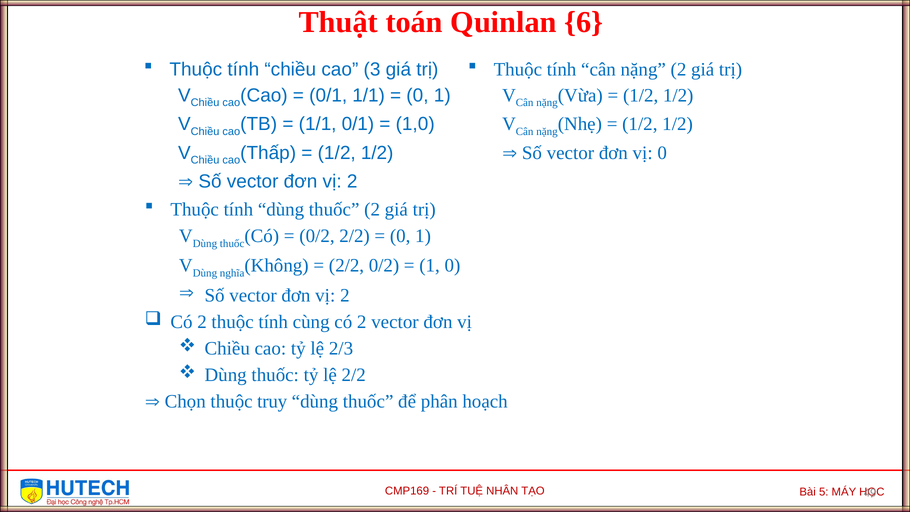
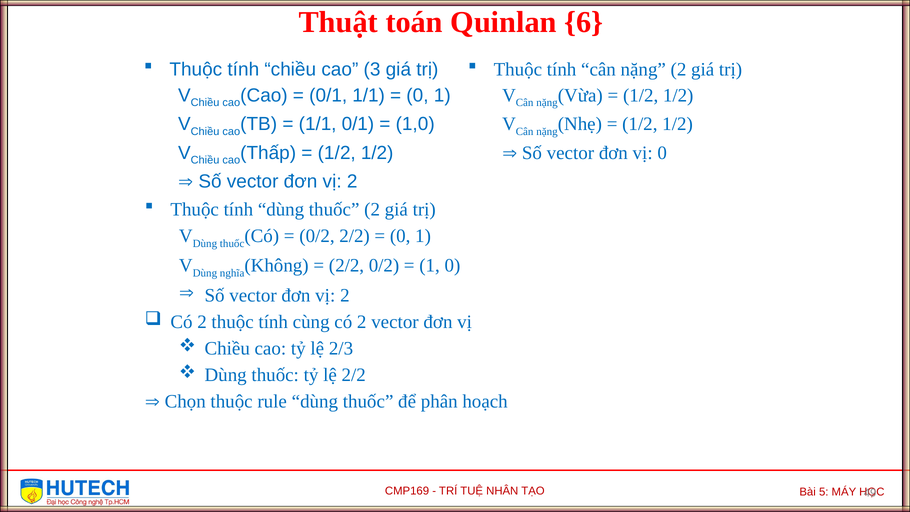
truy: truy -> rule (272, 402)
